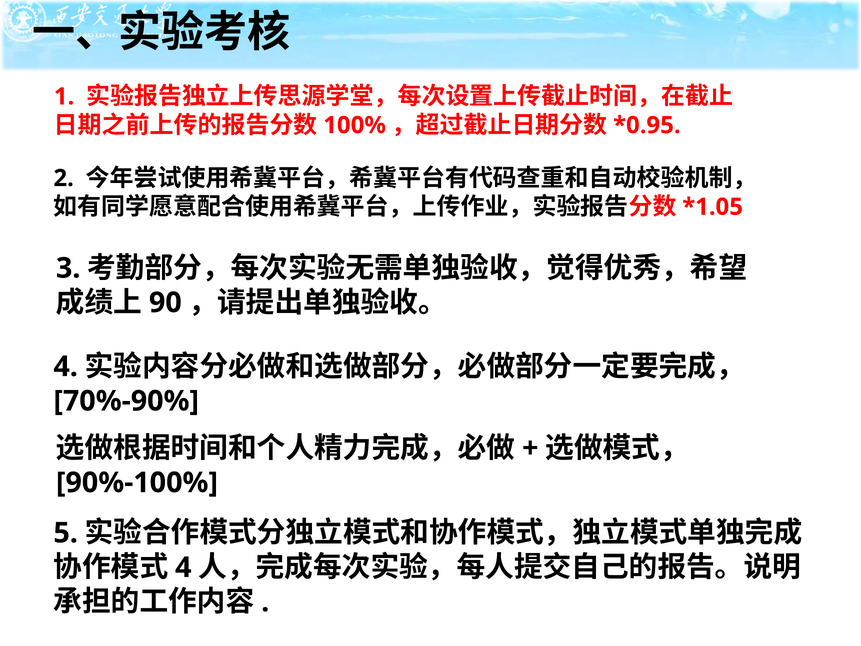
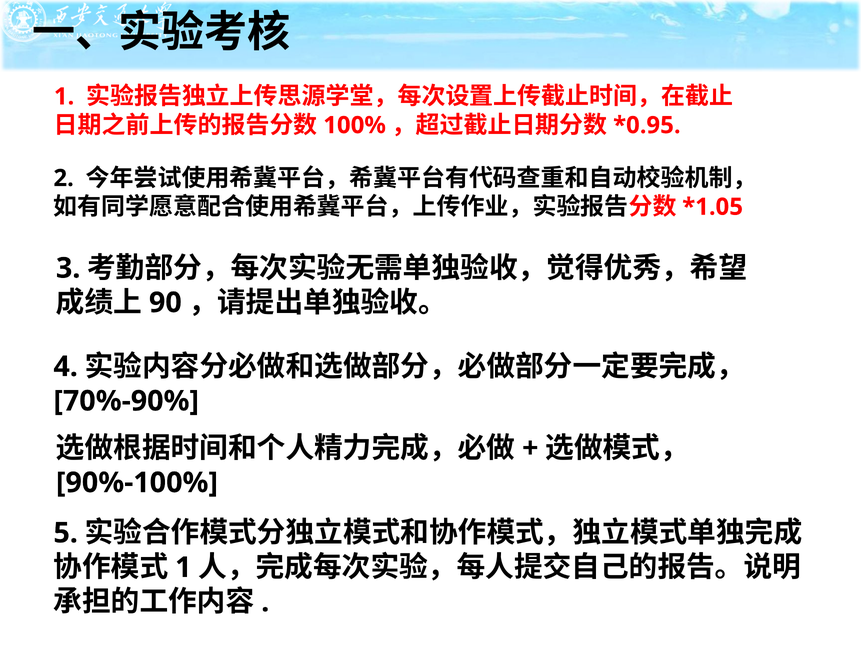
4: 4 -> 1 (183, 567)
